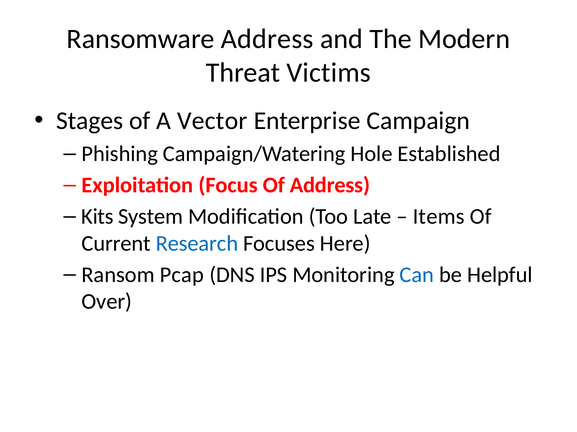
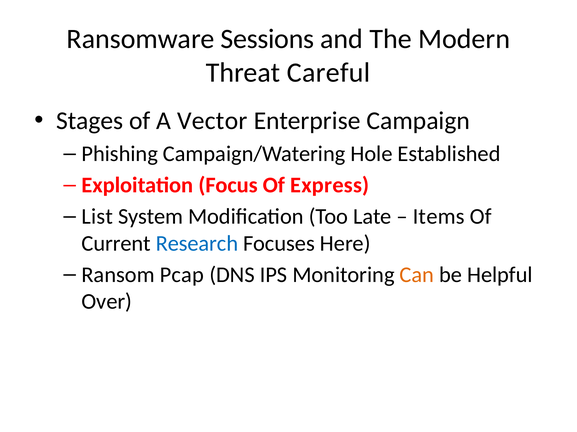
Ransomware Address: Address -> Sessions (267, 39)
Victims: Victims -> Careful (329, 73)
Of Address: Address -> Express (330, 186)
Kits: Kits -> List (97, 217)
Can colour: blue -> orange (417, 275)
